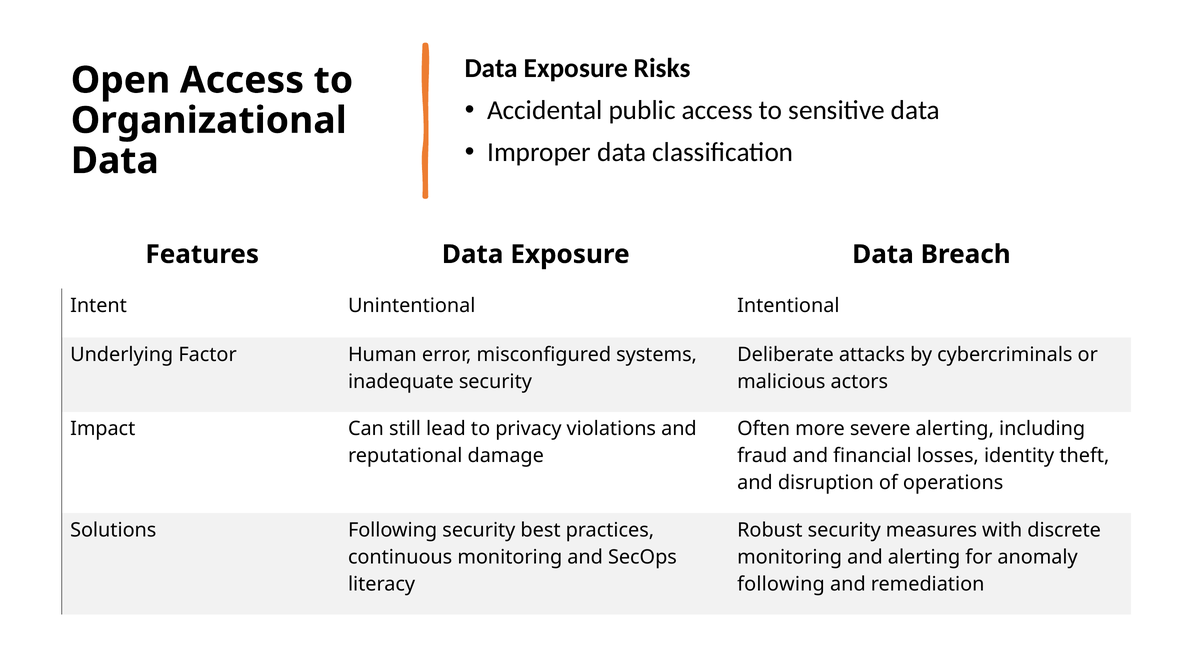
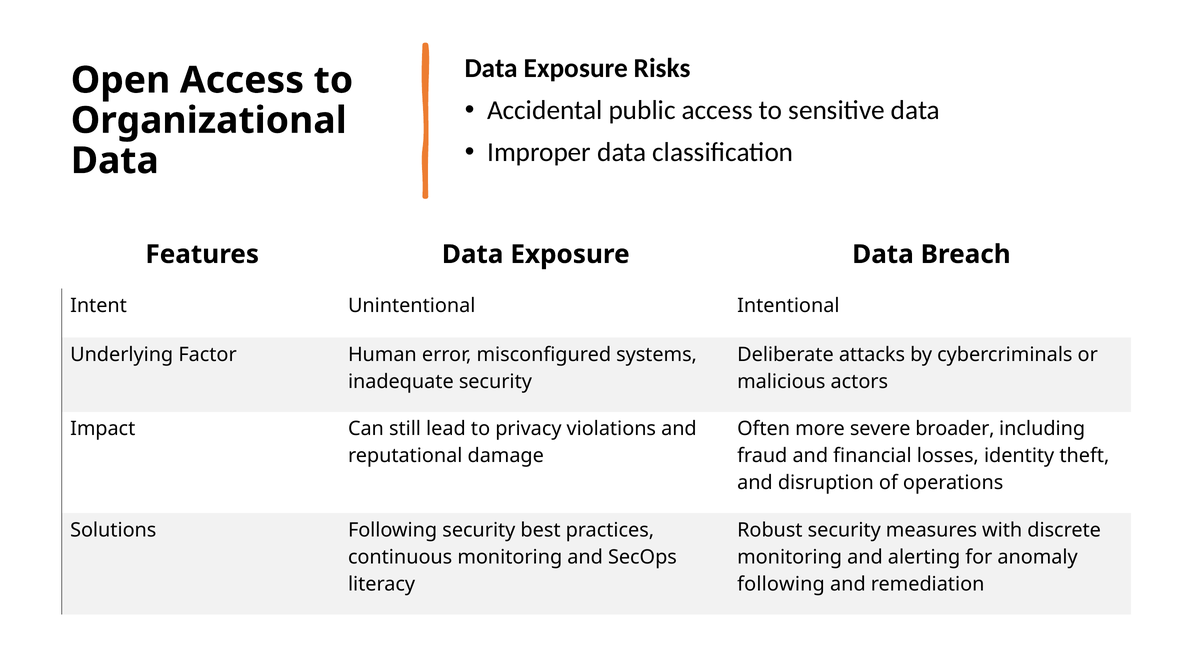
severe alerting: alerting -> broader (955, 429)
